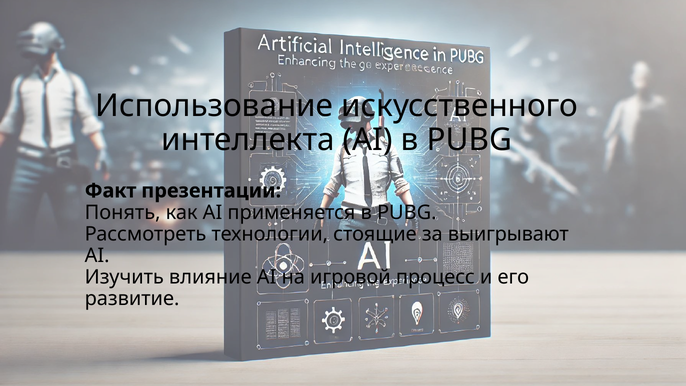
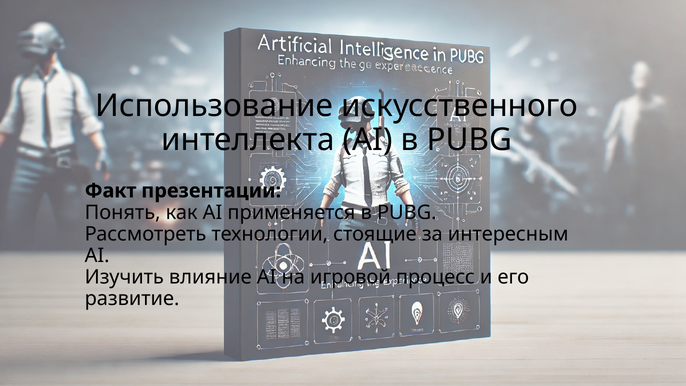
выигрывают: выигрывают -> интересным (508, 234)
